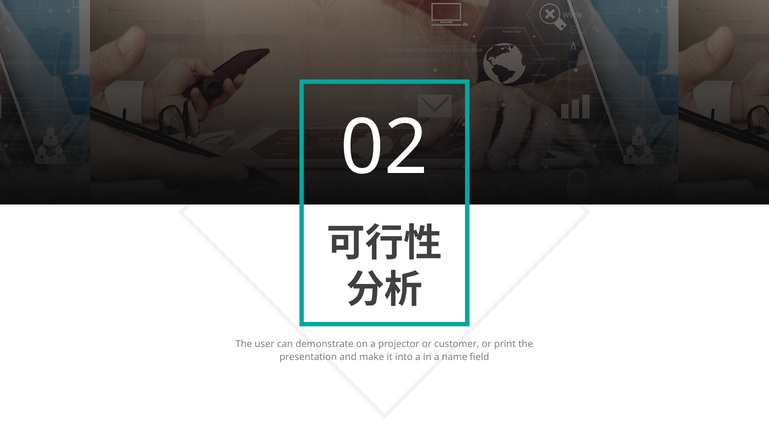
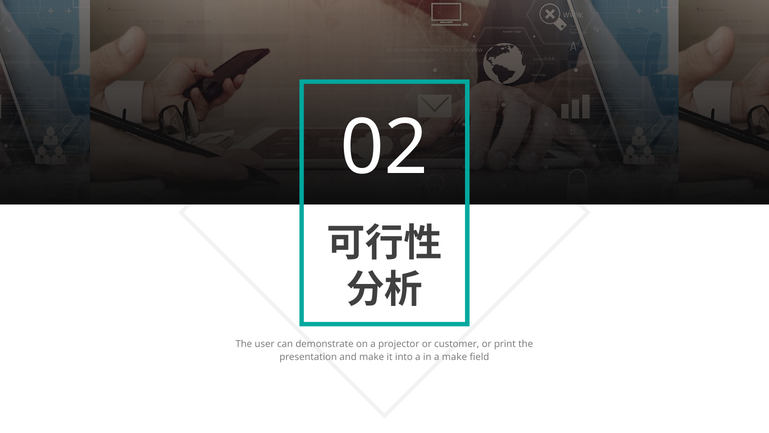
a name: name -> make (454, 357)
